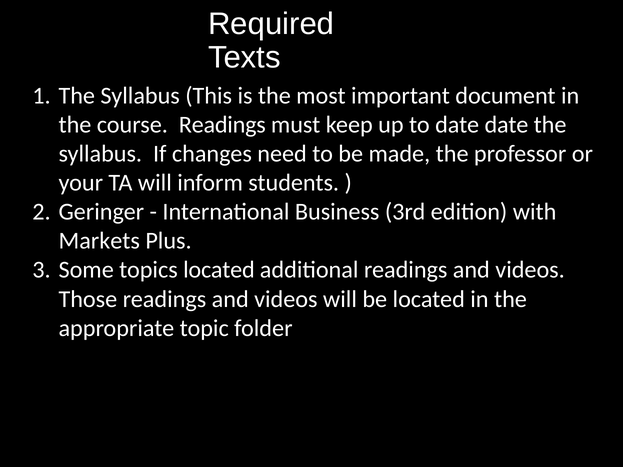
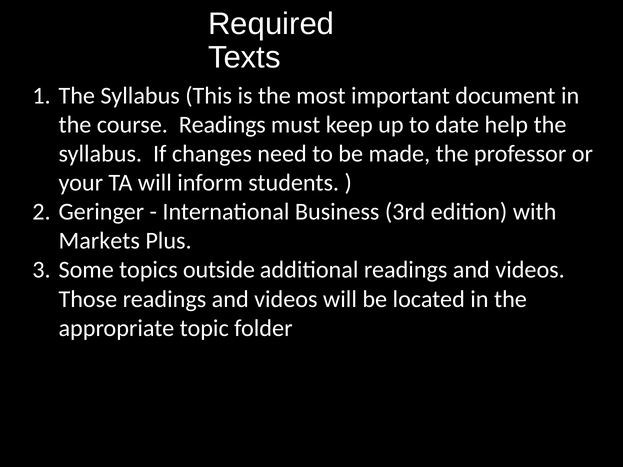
date date: date -> help (506, 125)
topics located: located -> outside (219, 270)
